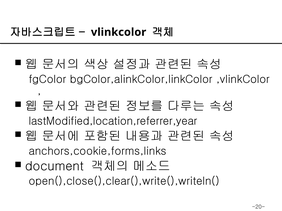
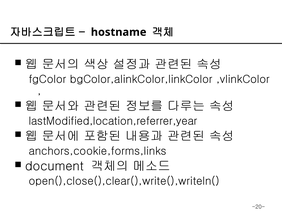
vlinkcolor: vlinkcolor -> hostname (119, 32)
